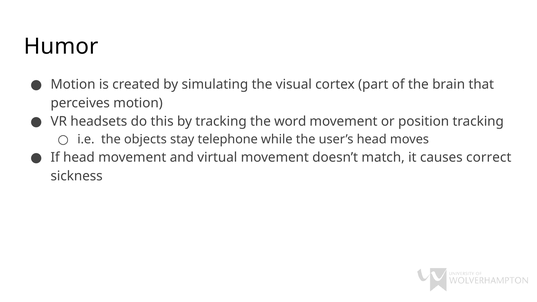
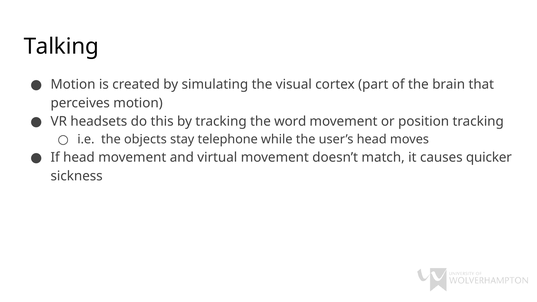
Humor: Humor -> Talking (61, 46)
correct: correct -> quicker (489, 158)
